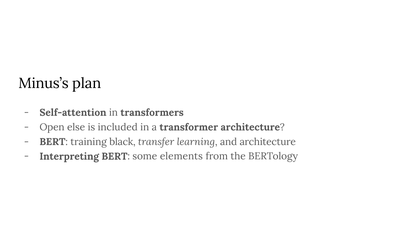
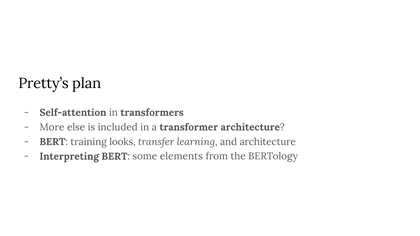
Minus’s: Minus’s -> Pretty’s (44, 84)
Open: Open -> More (52, 127)
black: black -> looks (122, 142)
